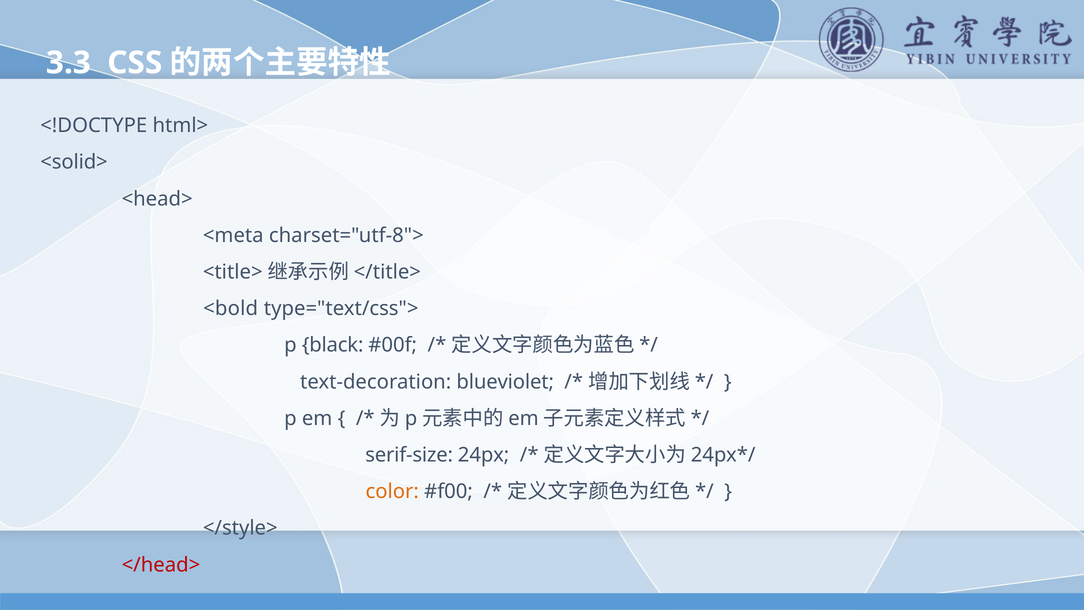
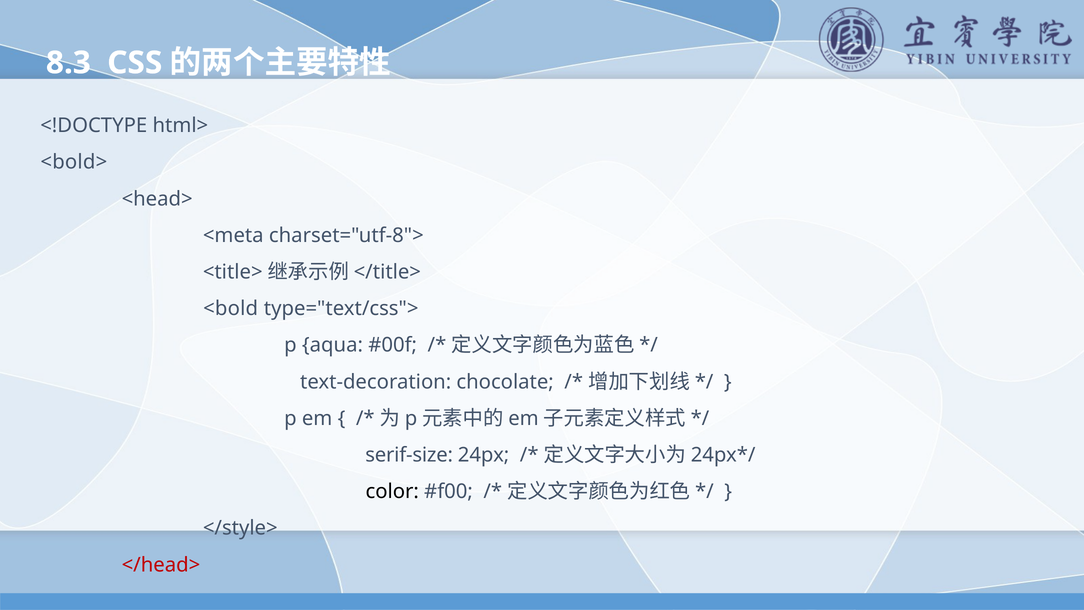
3.3: 3.3 -> 8.3 (68, 63)
<solid>: <solid> -> <bold> (74, 162)
black: black -> aqua (333, 345)
blueviolet: blueviolet -> chocolate (505, 382)
color colour: orange -> black (392, 491)
